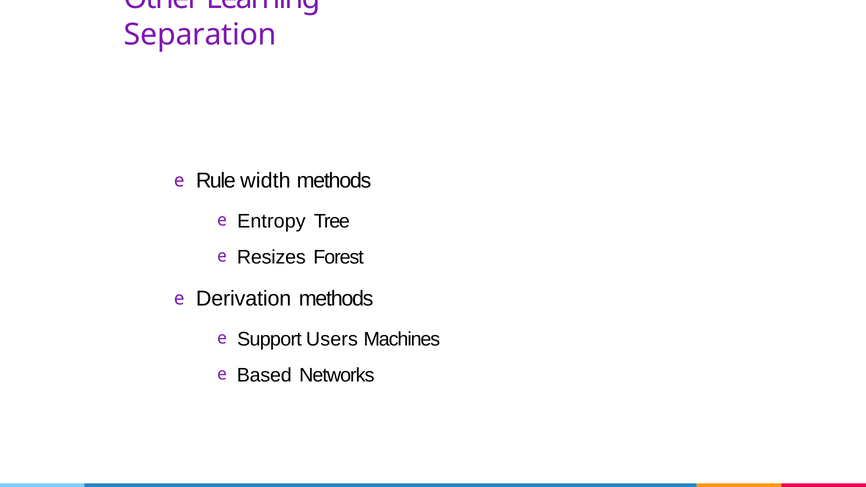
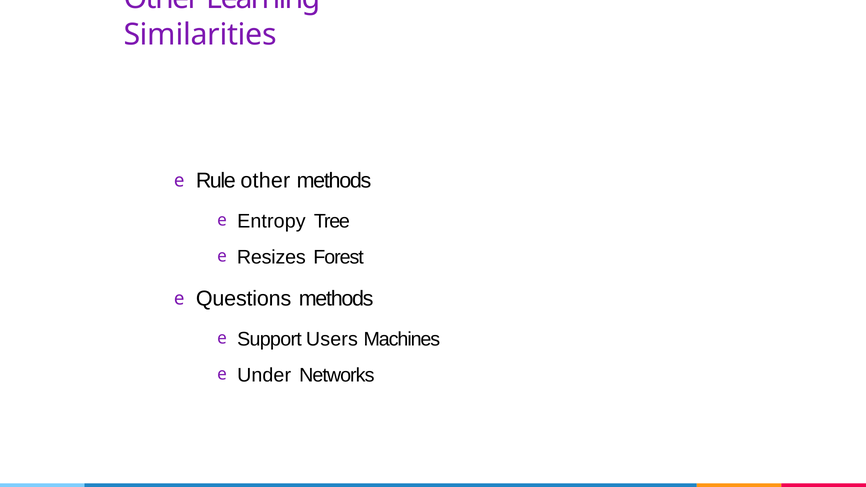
Separation: Separation -> Similarities (200, 35)
Rule width: width -> other (265, 181)
Derivation: Derivation -> Questions (244, 299)
Based: Based -> Under (264, 375)
